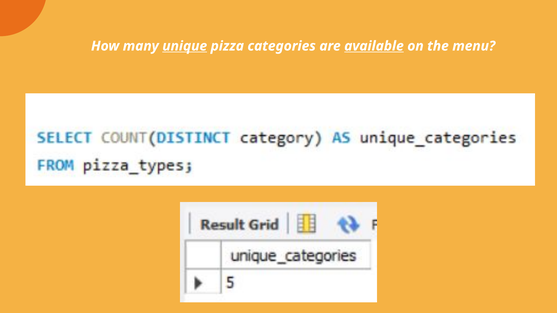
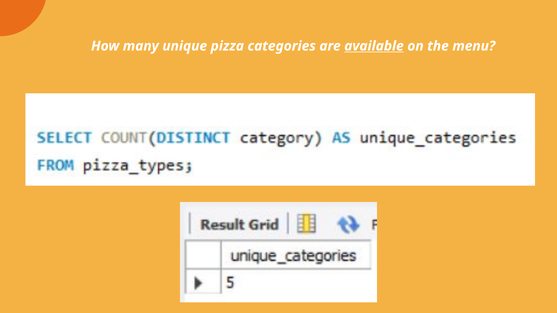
unique underline: present -> none (185, 46)
